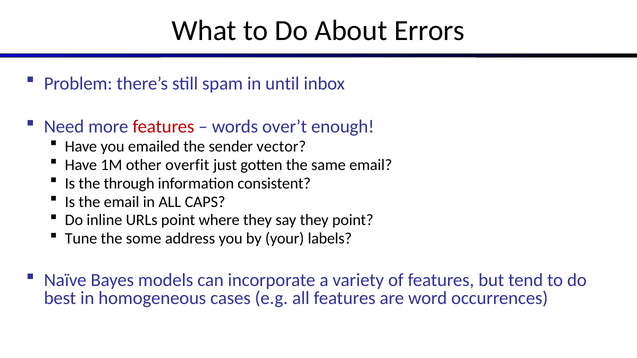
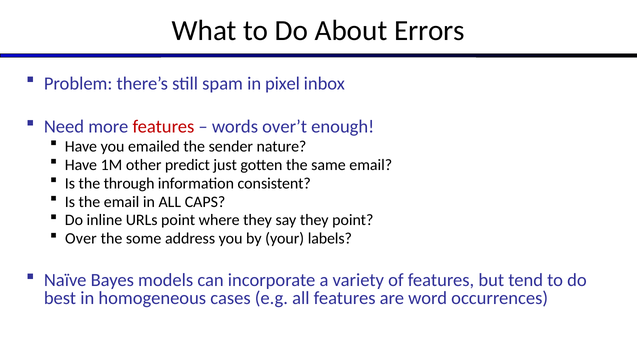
until: until -> pixel (282, 84)
vector: vector -> nature (281, 147)
overfit: overfit -> predict (187, 165)
Tune: Tune -> Over (81, 239)
